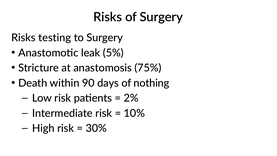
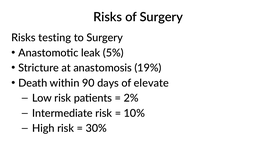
75%: 75% -> 19% (148, 68)
nothing: nothing -> elevate (151, 83)
